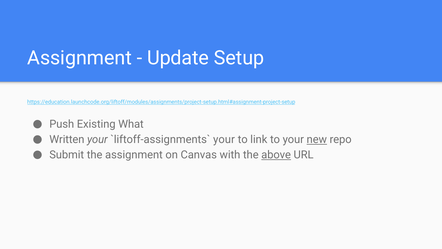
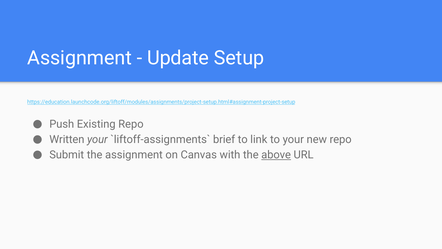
Existing What: What -> Repo (131, 124)
your: your -> brief (224, 139)
new underline: present -> none (317, 139)
